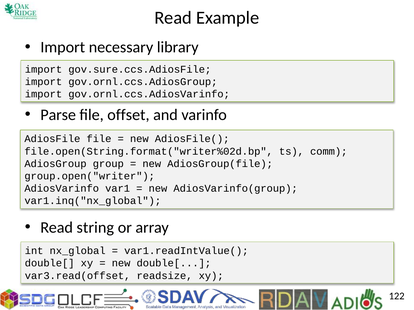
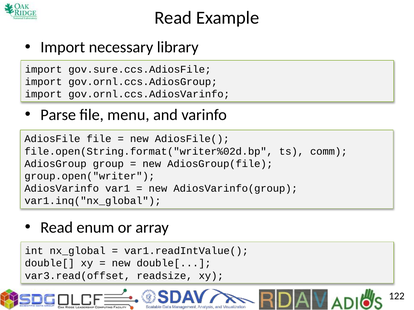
offset: offset -> menu (128, 115)
string: string -> enum (95, 228)
